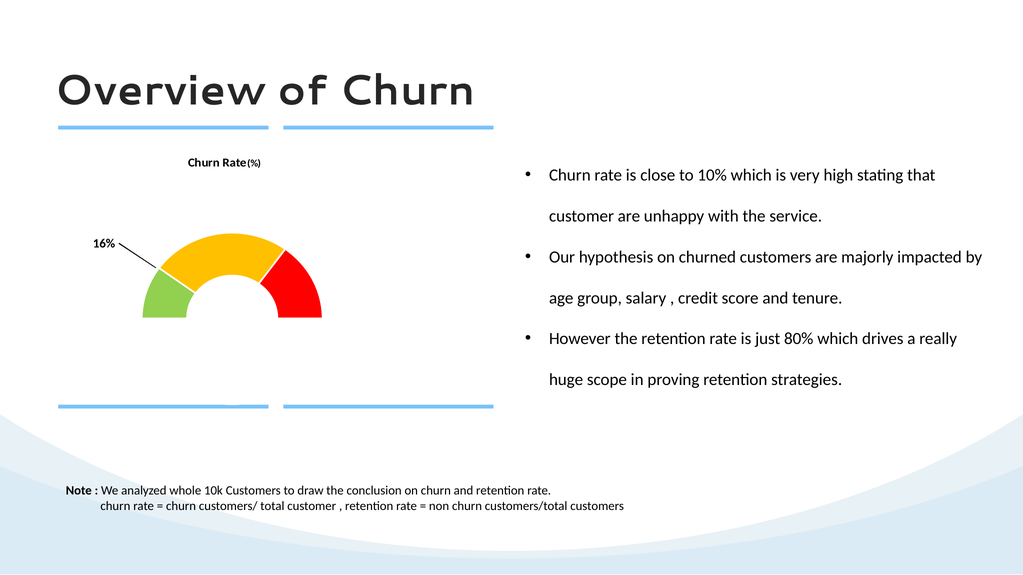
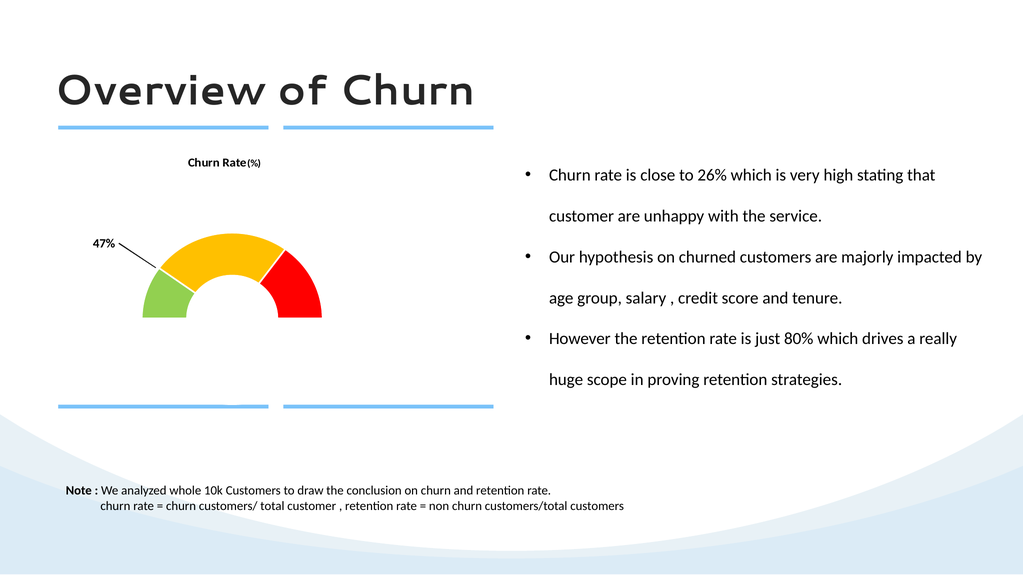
10%: 10% -> 26% (712, 175)
16%: 16% -> 47% (104, 244)
